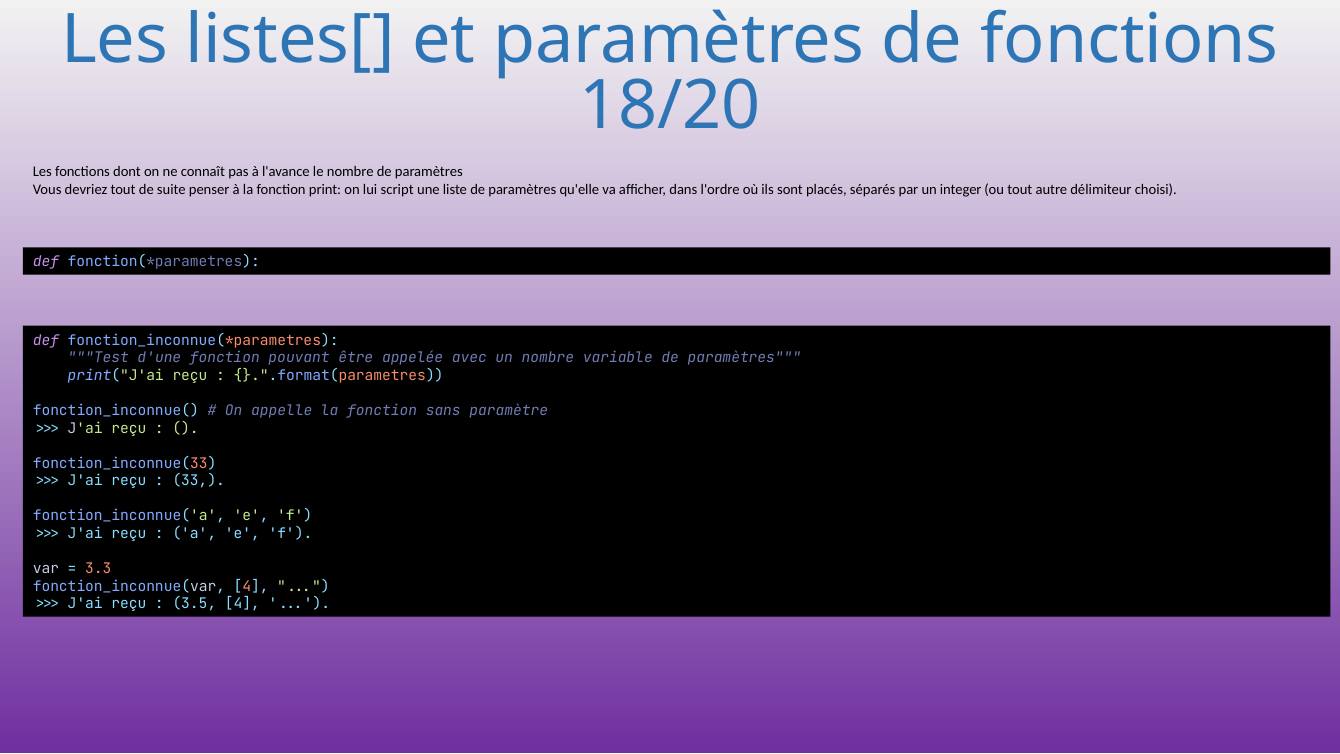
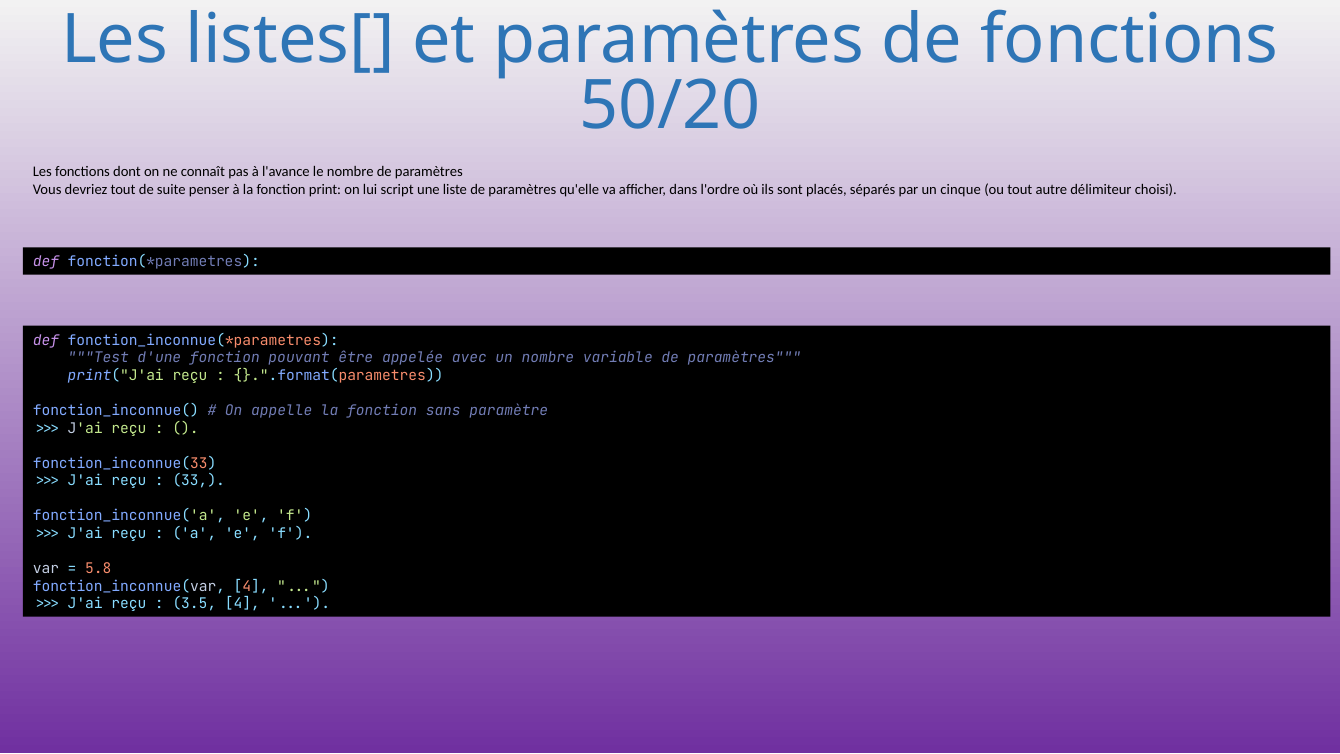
18/20: 18/20 -> 50/20 (670, 106)
integer: integer -> cinque (961, 189)
3.3: 3.3 -> 5.8 (98, 569)
